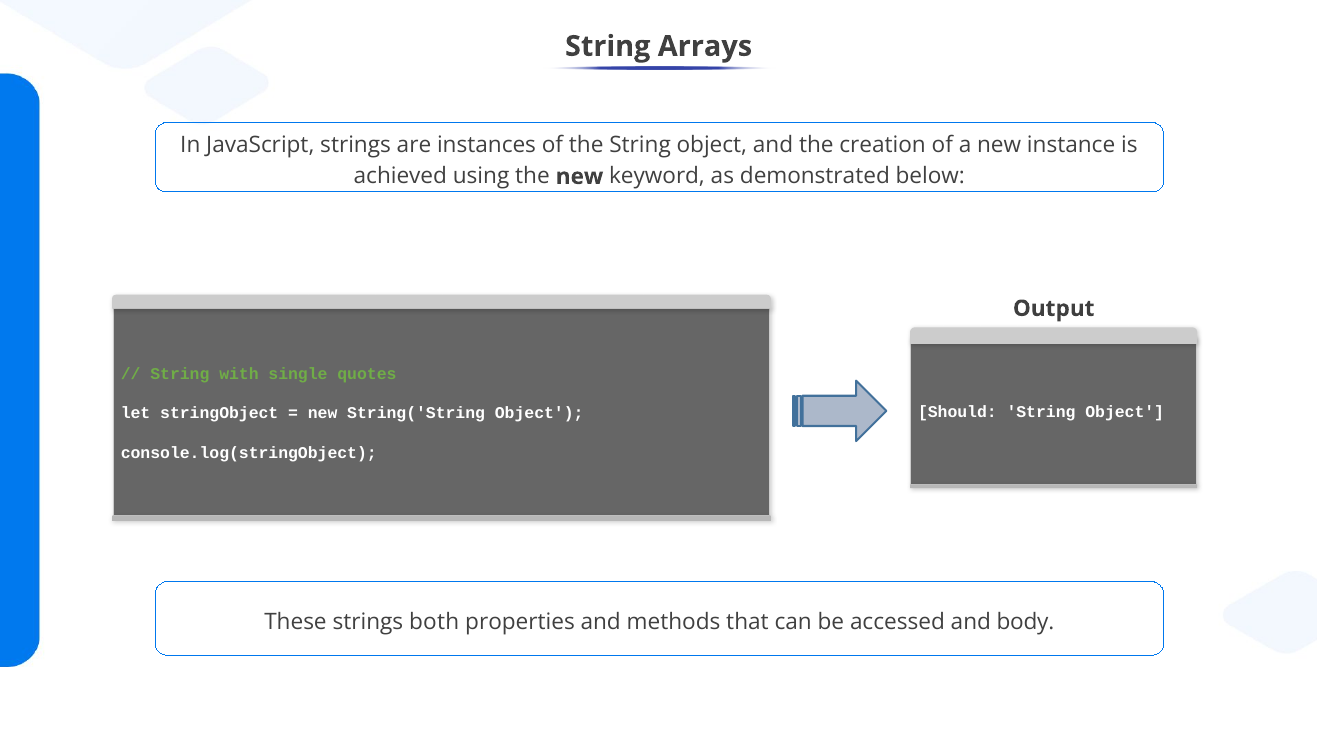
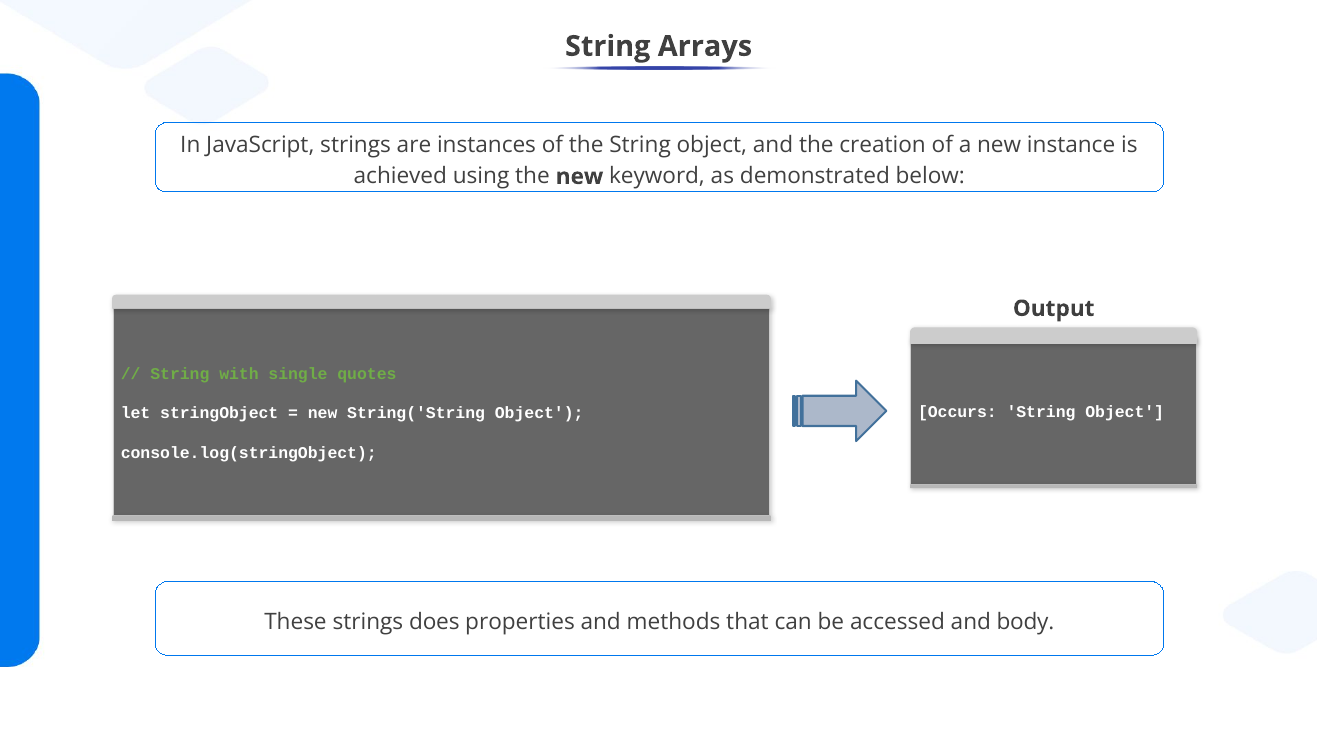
Should: Should -> Occurs (957, 412)
both: both -> does (434, 622)
